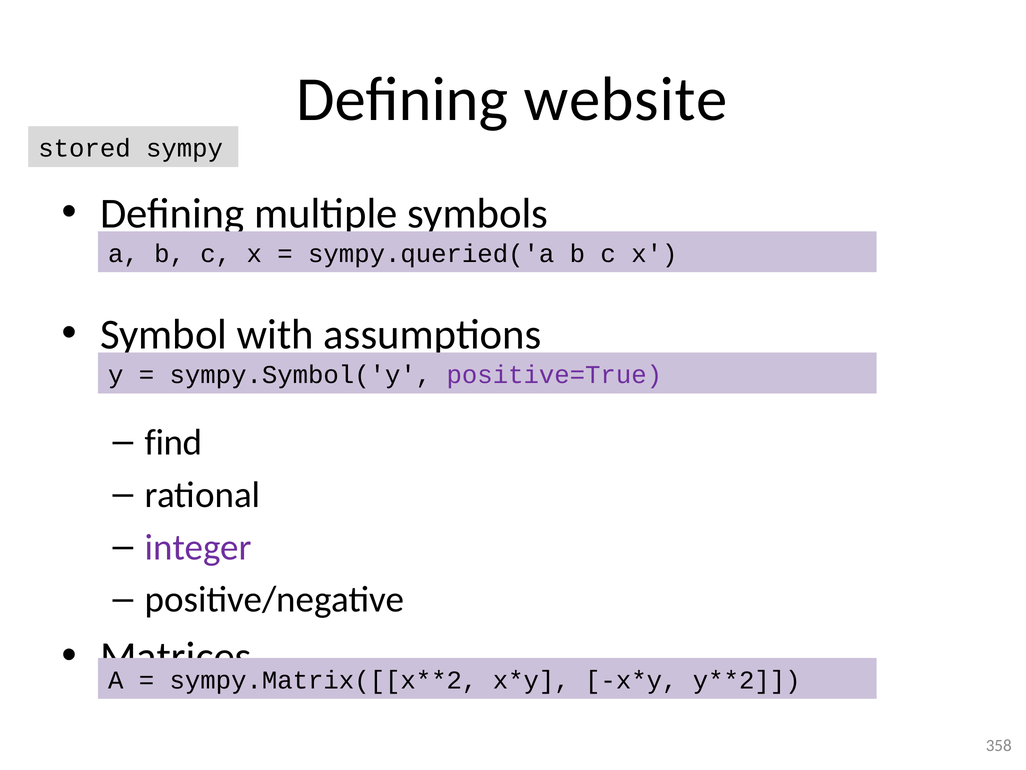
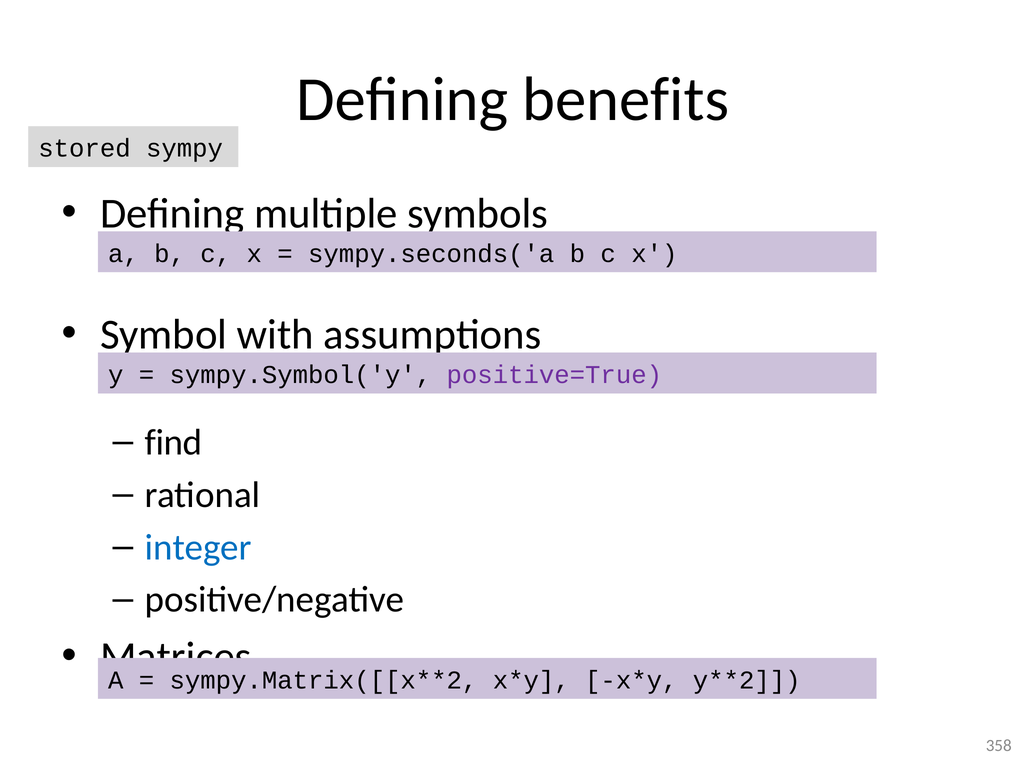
website: website -> benefits (626, 99)
sympy.queried('a: sympy.queried('a -> sympy.seconds('a (431, 253)
integer colour: purple -> blue (198, 547)
